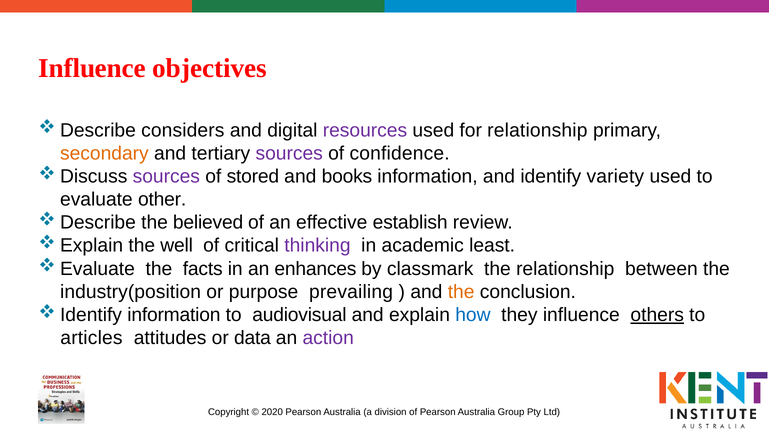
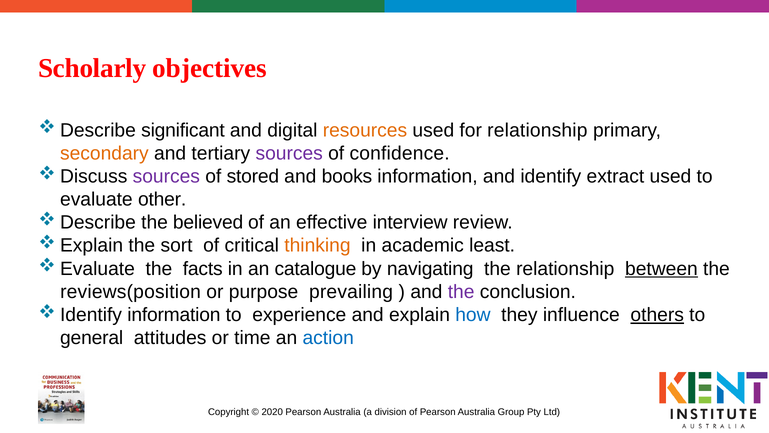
Influence: Influence -> Scholarly (92, 68)
considers: considers -> significant (183, 130)
resources colour: purple -> orange (365, 130)
variety: variety -> extract (615, 176)
establish: establish -> interview (410, 222)
well: well -> sort (177, 245)
thinking colour: purple -> orange (317, 245)
enhances: enhances -> catalogue (315, 268)
classmark: classmark -> navigating (430, 268)
between underline: none -> present (661, 268)
industry(position: industry(position -> reviews(position (130, 292)
the colour: orange -> purple (461, 292)
audiovisual: audiovisual -> experience (299, 315)
articles: articles -> general (92, 338)
data: data -> time (252, 338)
action colour: purple -> blue (328, 338)
